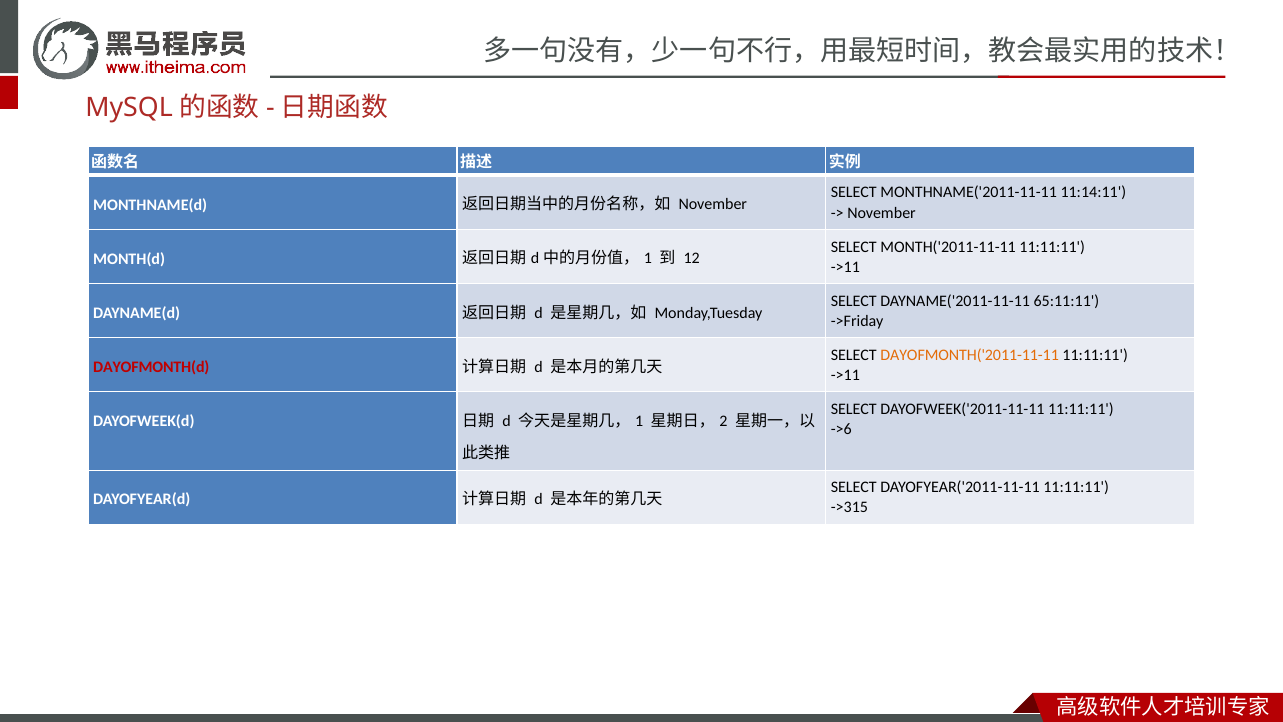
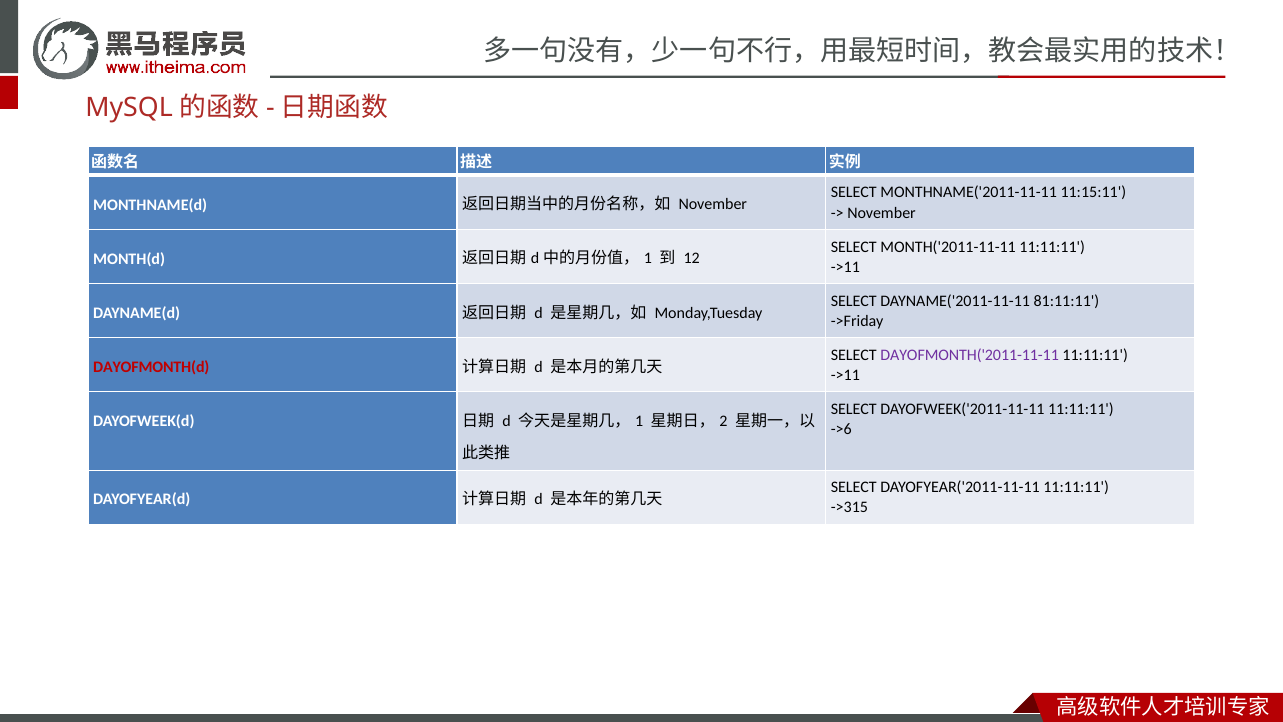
11:14:11: 11:14:11 -> 11:15:11 (1093, 193)
65:11:11: 65:11:11 -> 81:11:11 (1066, 301)
DAYOFMONTH('2011-11-11 colour: orange -> purple (970, 355)
